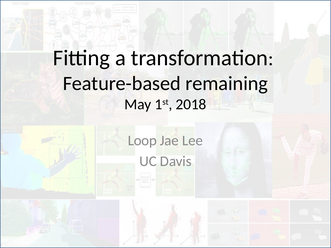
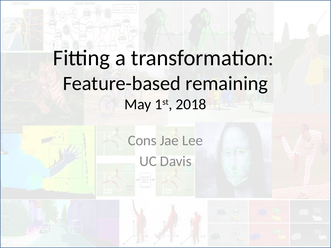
Loop: Loop -> Cons (142, 141)
